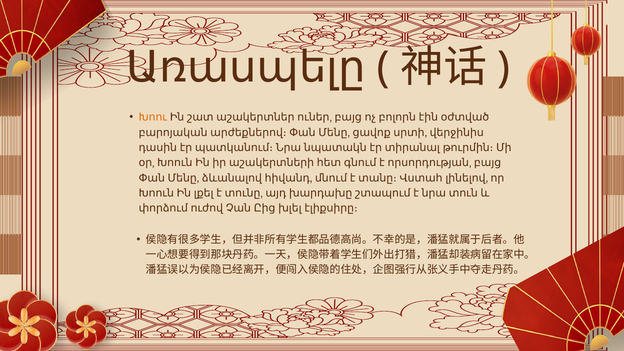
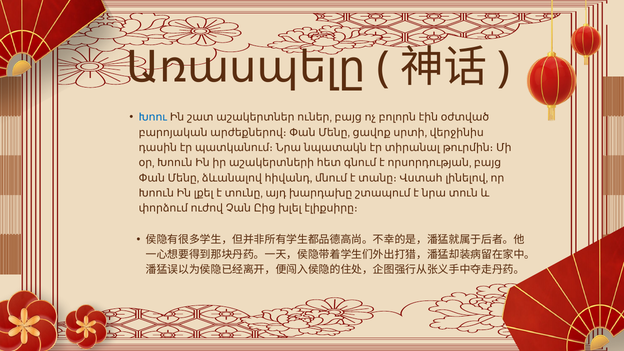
Խոու colour: orange -> blue (153, 117)
